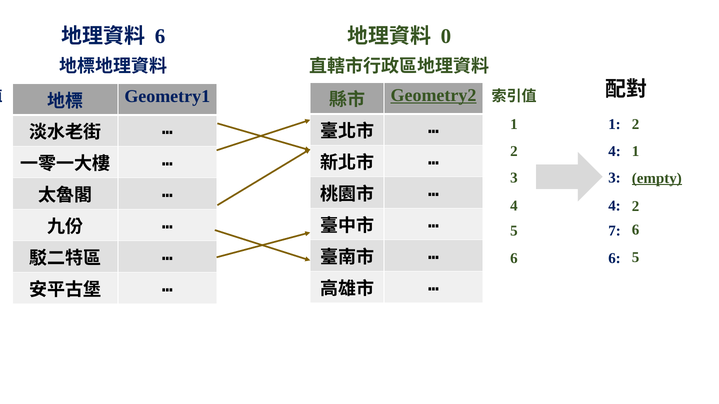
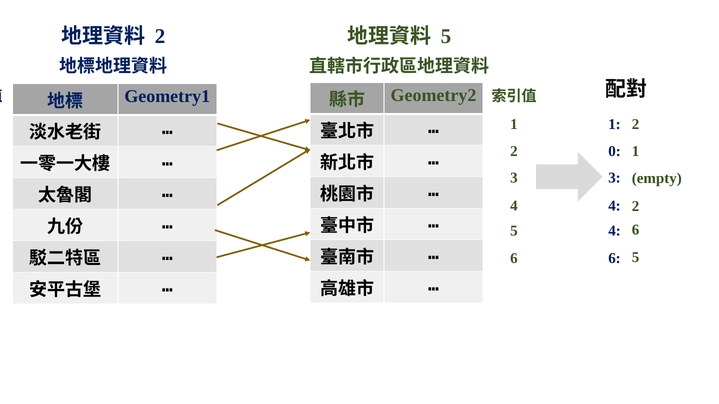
6: 6 -> 2 (160, 37)
0: 0 -> 5 (446, 37)
Geometry2 underline: present -> none (433, 95)
4: 4 -> 0 (615, 151)
empty underline: present -> none (657, 178)
7: 7 -> 4 (615, 231)
